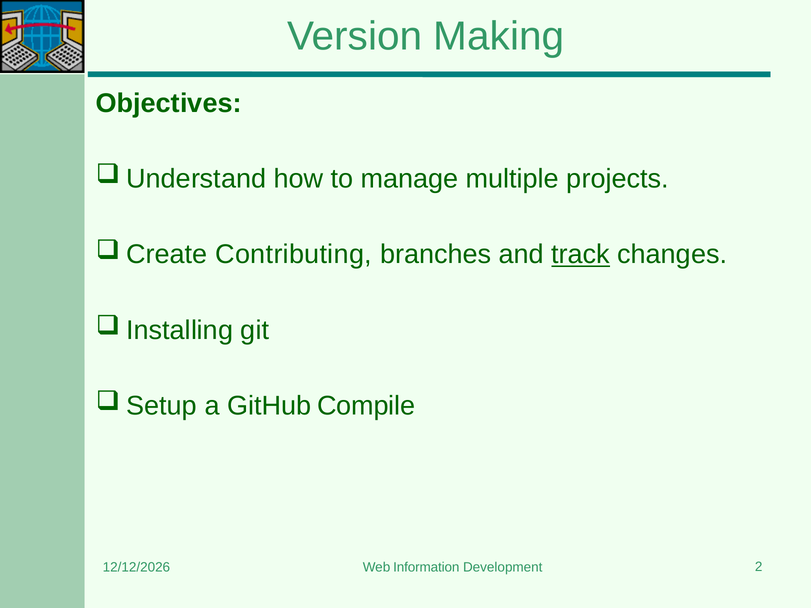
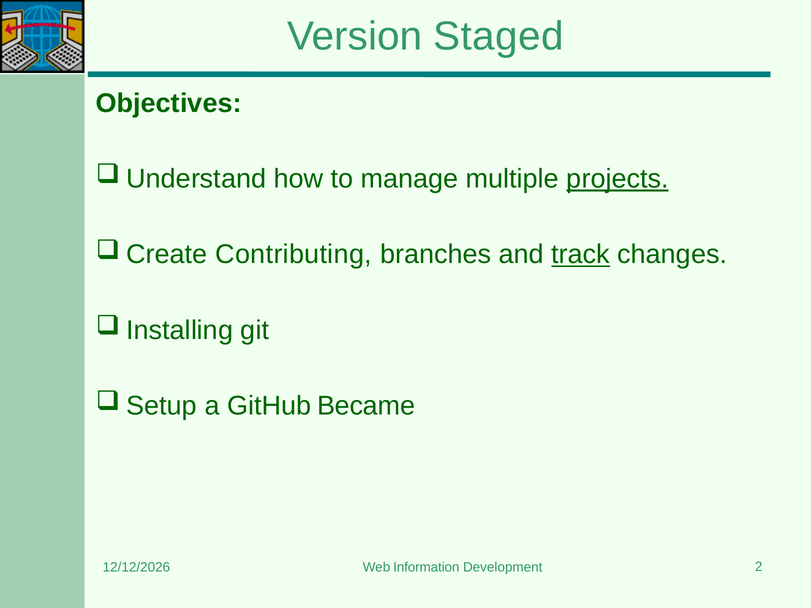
Making: Making -> Staged (499, 37)
projects underline: none -> present (618, 179)
Compile: Compile -> Became (366, 406)
